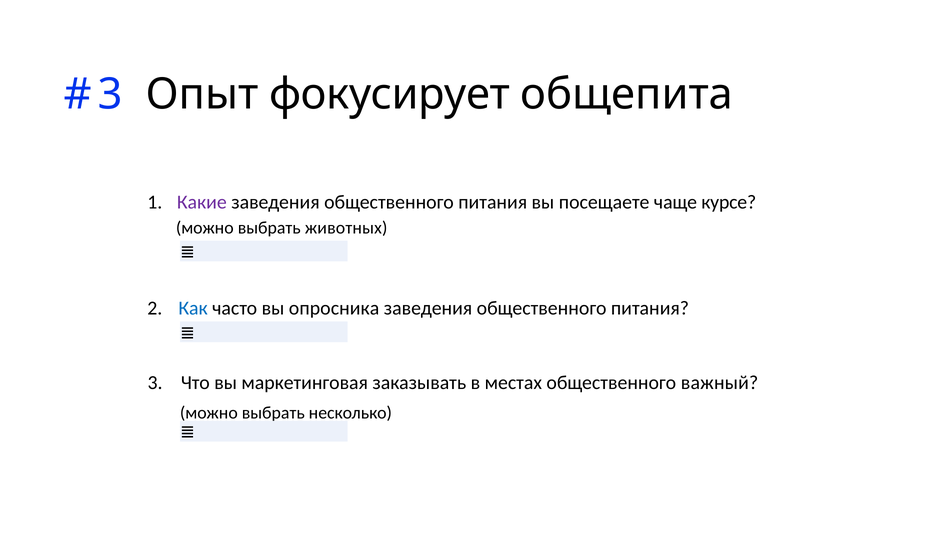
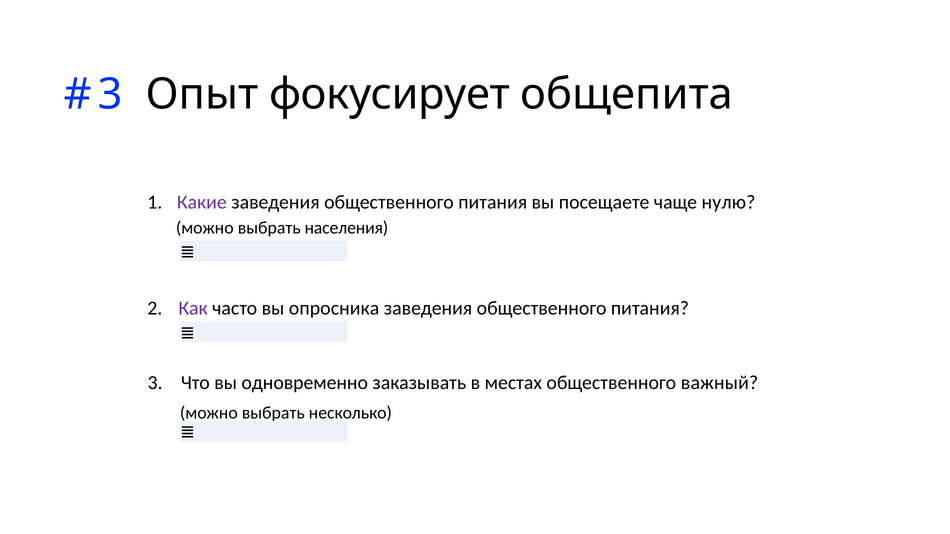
курсе: курсе -> нулю (729, 202)
животных: животных -> населения (346, 228)
Как colour: blue -> purple (193, 308)
маркетинговая: маркетинговая -> одновременно (305, 383)
